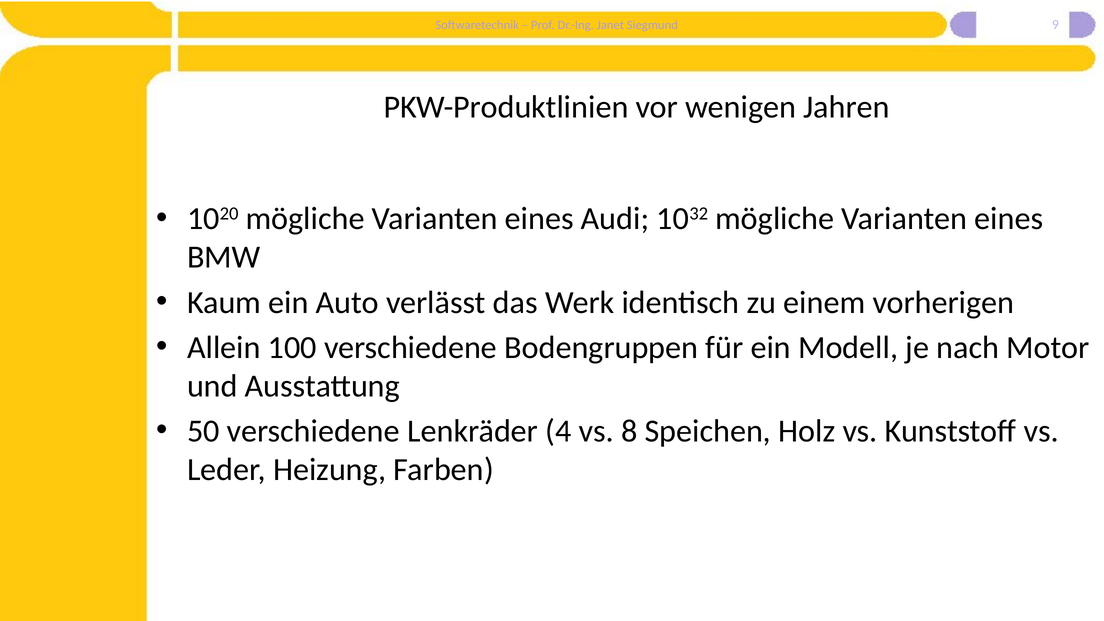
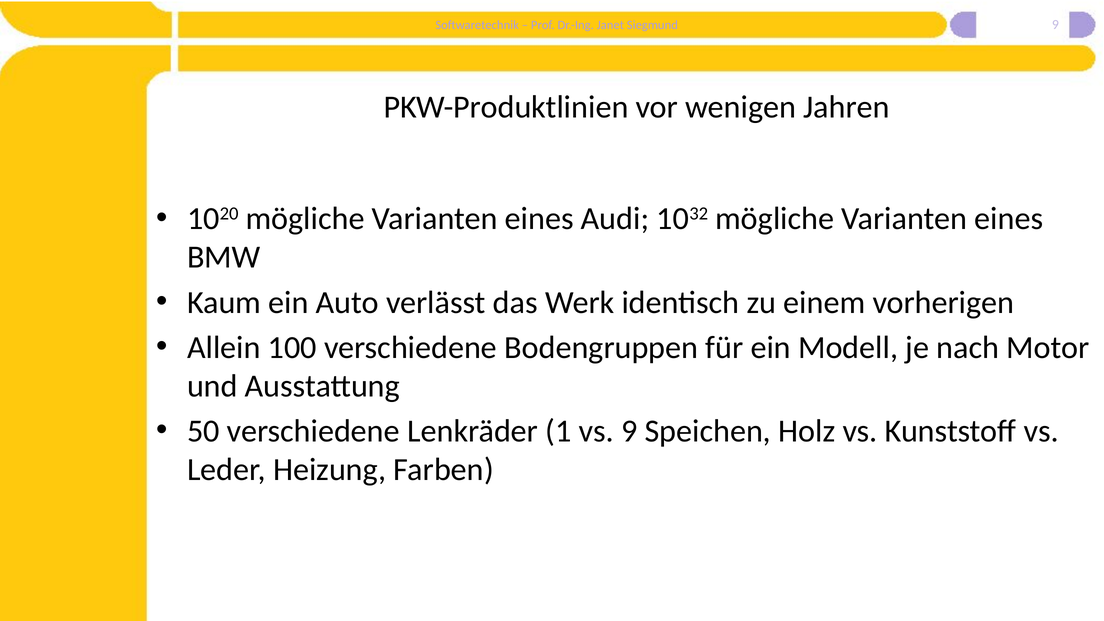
4: 4 -> 1 (558, 431)
vs 8: 8 -> 9 (629, 431)
